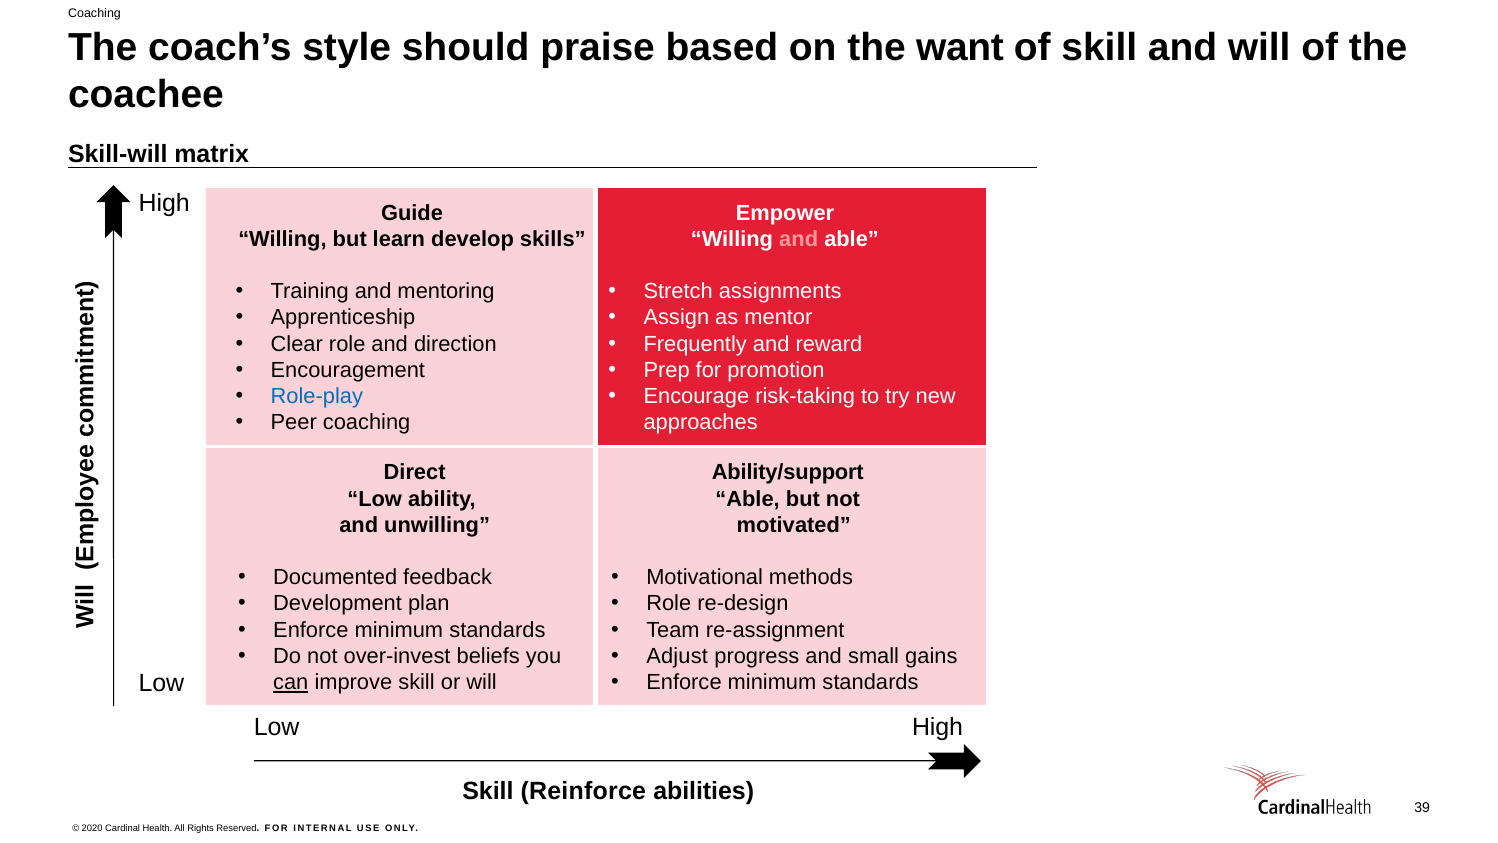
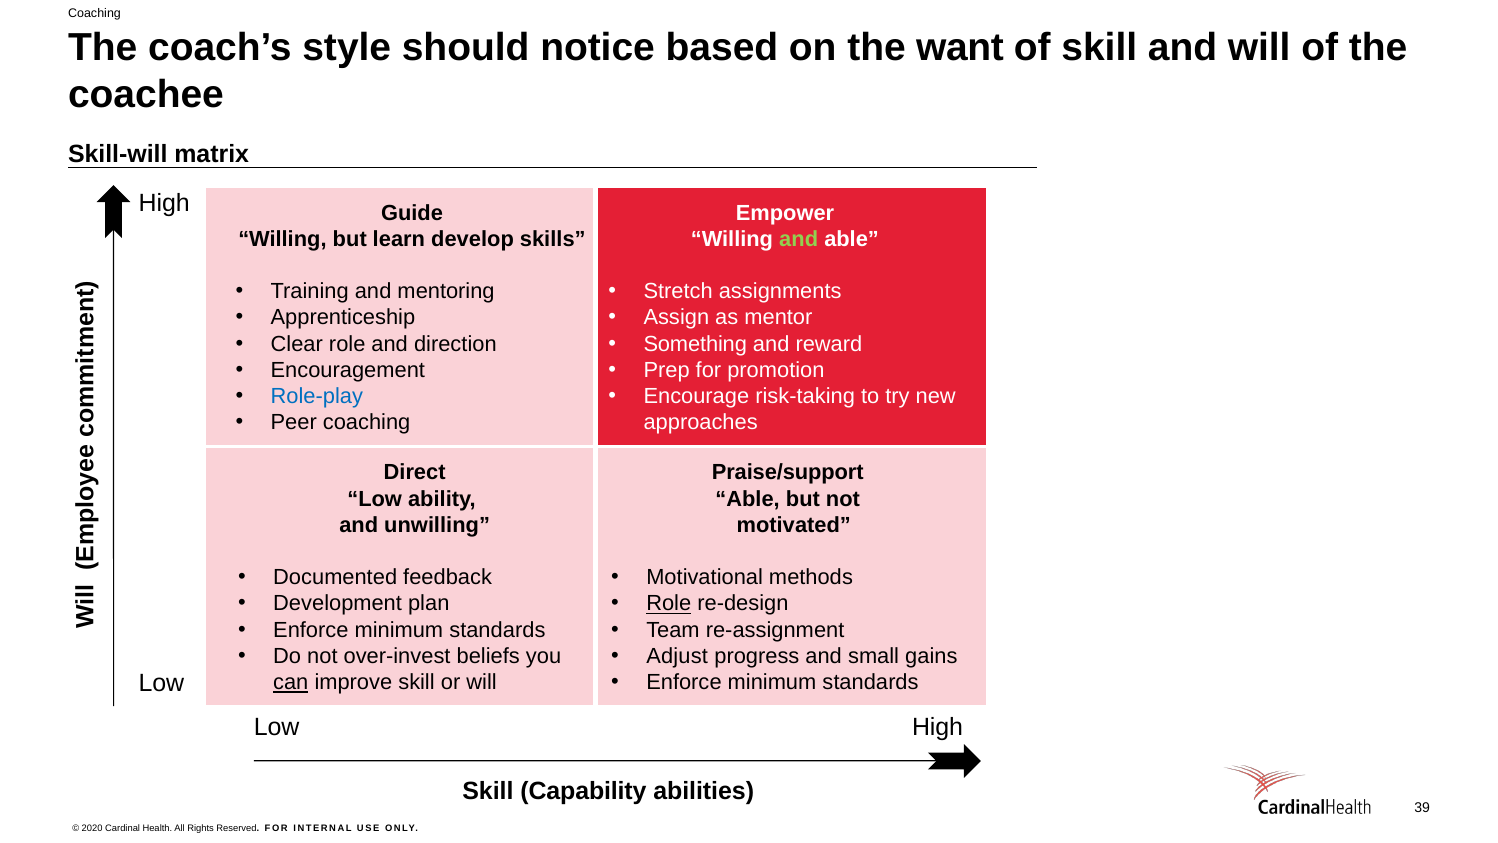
praise: praise -> notice (598, 47)
and colour: pink -> light green (799, 239)
Frequently: Frequently -> Something (695, 344)
Ability/support: Ability/support -> Praise/support (788, 472)
Role underline: none -> present (669, 603)
Reinforce: Reinforce -> Capability (583, 791)
